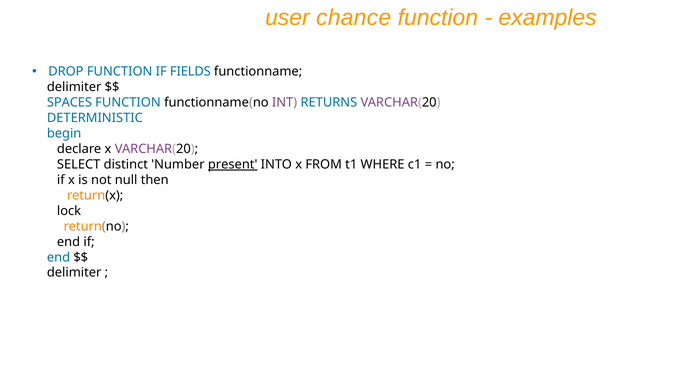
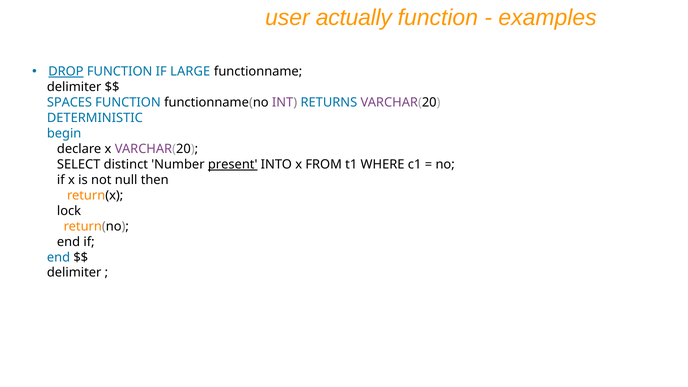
chance: chance -> actually (354, 18)
DROP underline: none -> present (66, 71)
FIELDS: FIELDS -> LARGE (190, 71)
